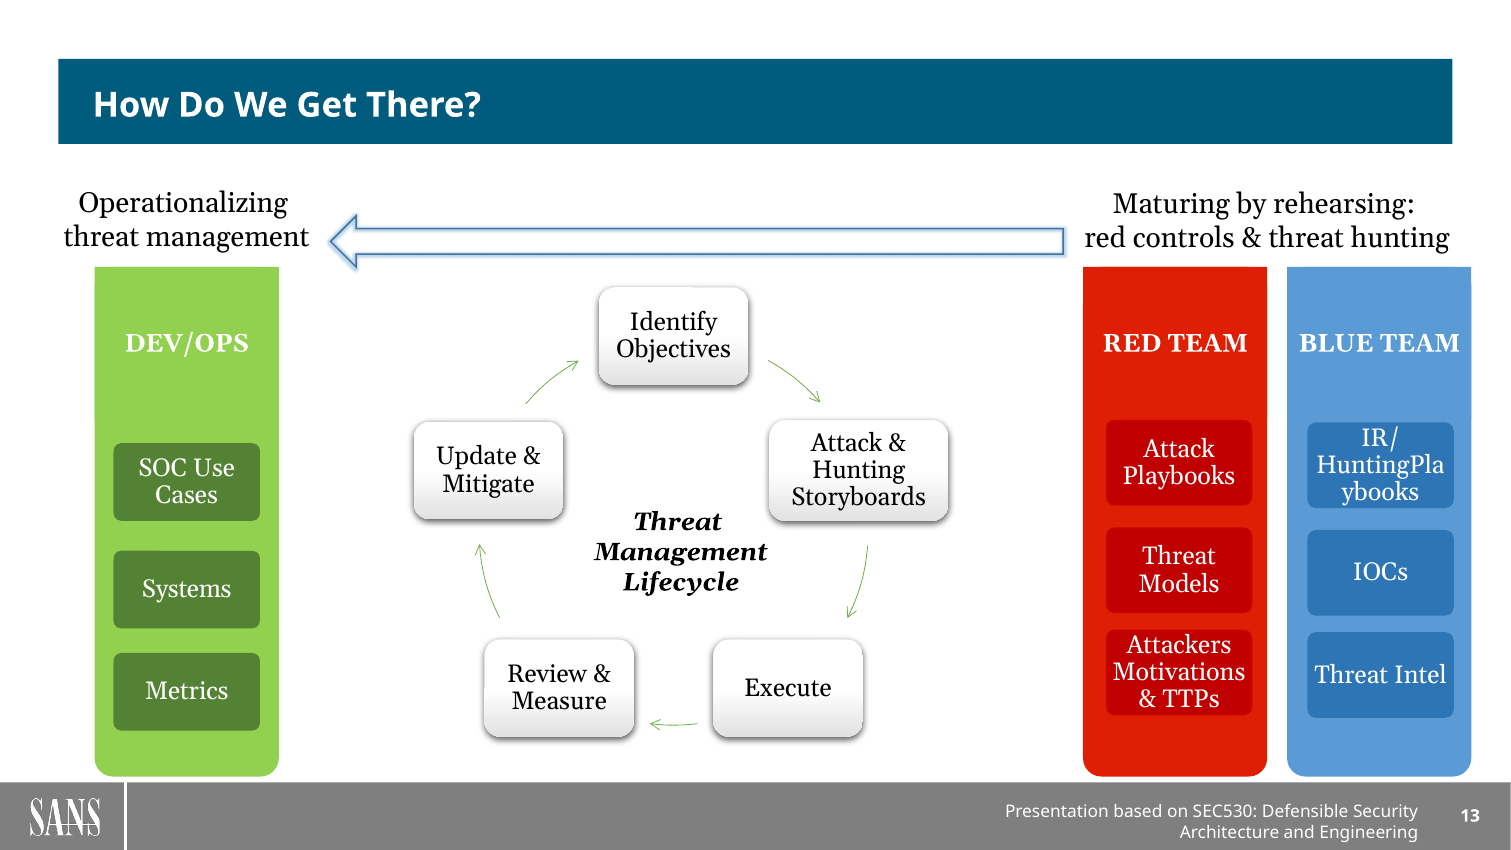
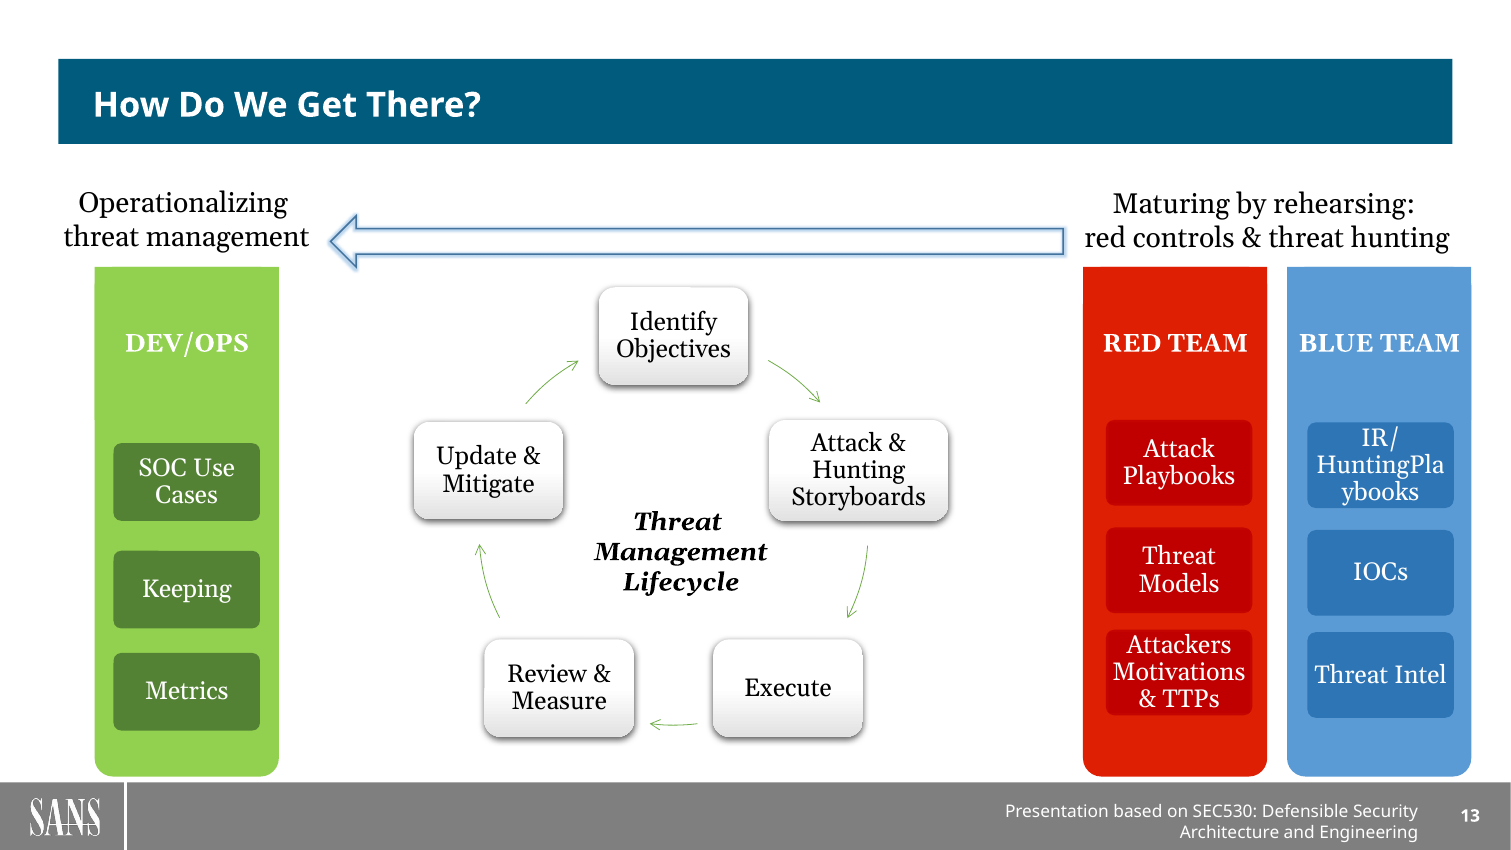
Systems: Systems -> Keeping (187, 589)
